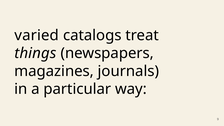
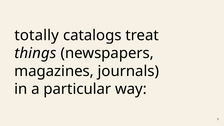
varied: varied -> totally (37, 35)
